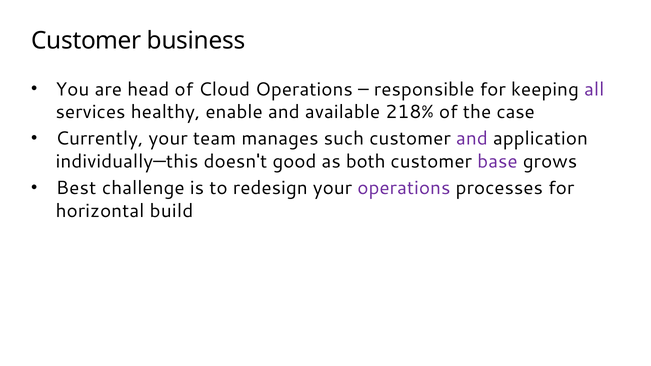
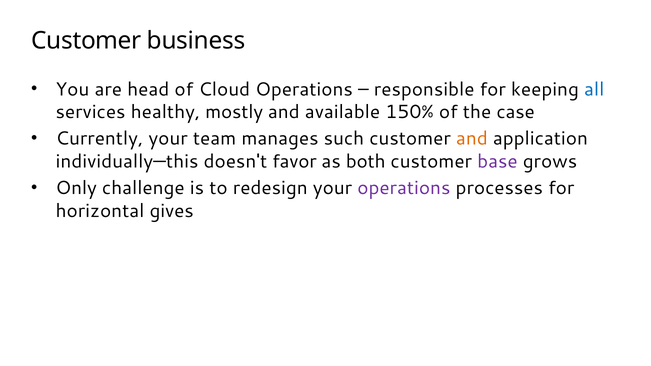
all colour: purple -> blue (594, 89)
enable: enable -> mostly (234, 112)
218%: 218% -> 150% (410, 112)
and colour: purple -> orange (472, 139)
good: good -> favor (294, 162)
Best: Best -> Only (76, 188)
build: build -> gives (172, 211)
